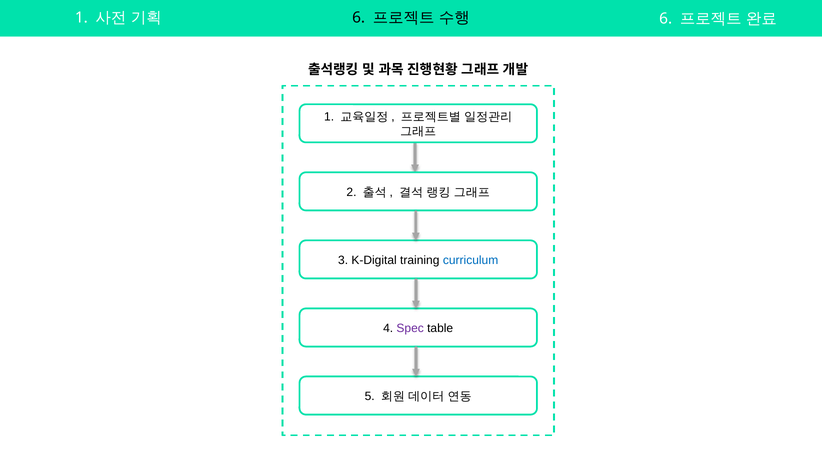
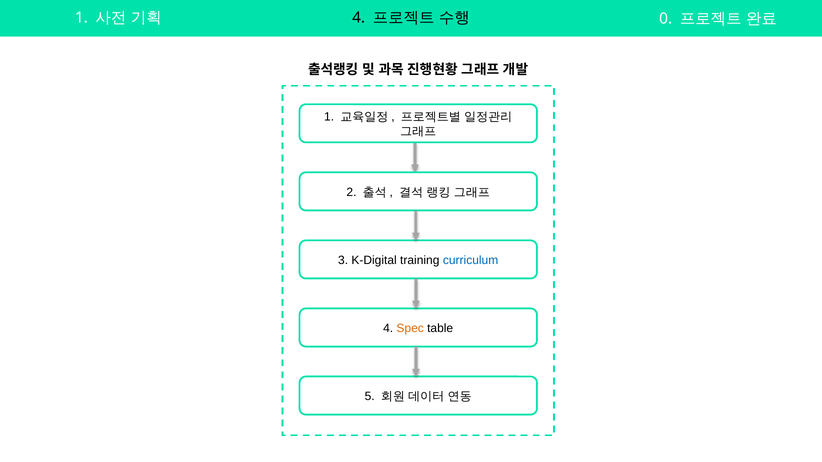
6: 6 -> 4 (359, 18)
6: 6 -> 0 (666, 19)
Spec colour: purple -> orange (410, 329)
